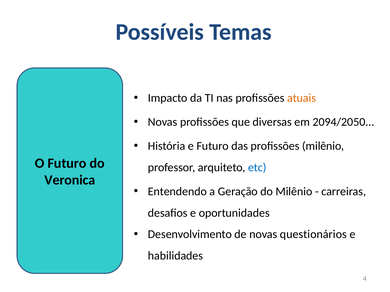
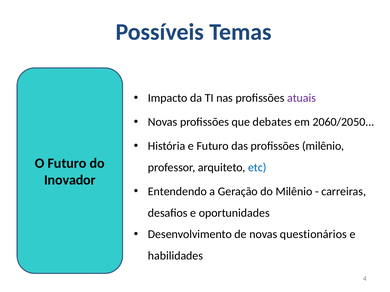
atuais colour: orange -> purple (302, 98)
diversas: diversas -> debates (272, 122)
2094/2050: 2094/2050 -> 2060/2050 (343, 122)
Veronica: Veronica -> Inovador (70, 180)
